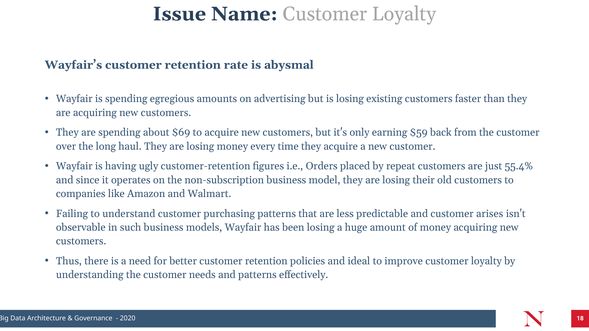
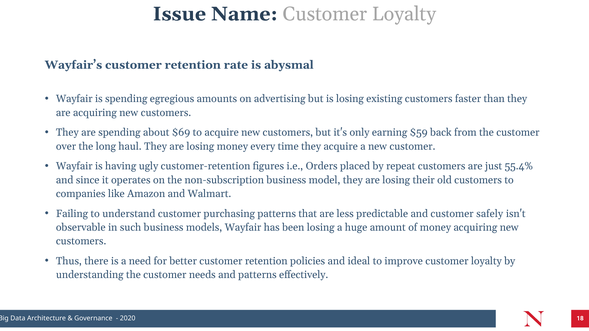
arises: arises -> safely (490, 214)
